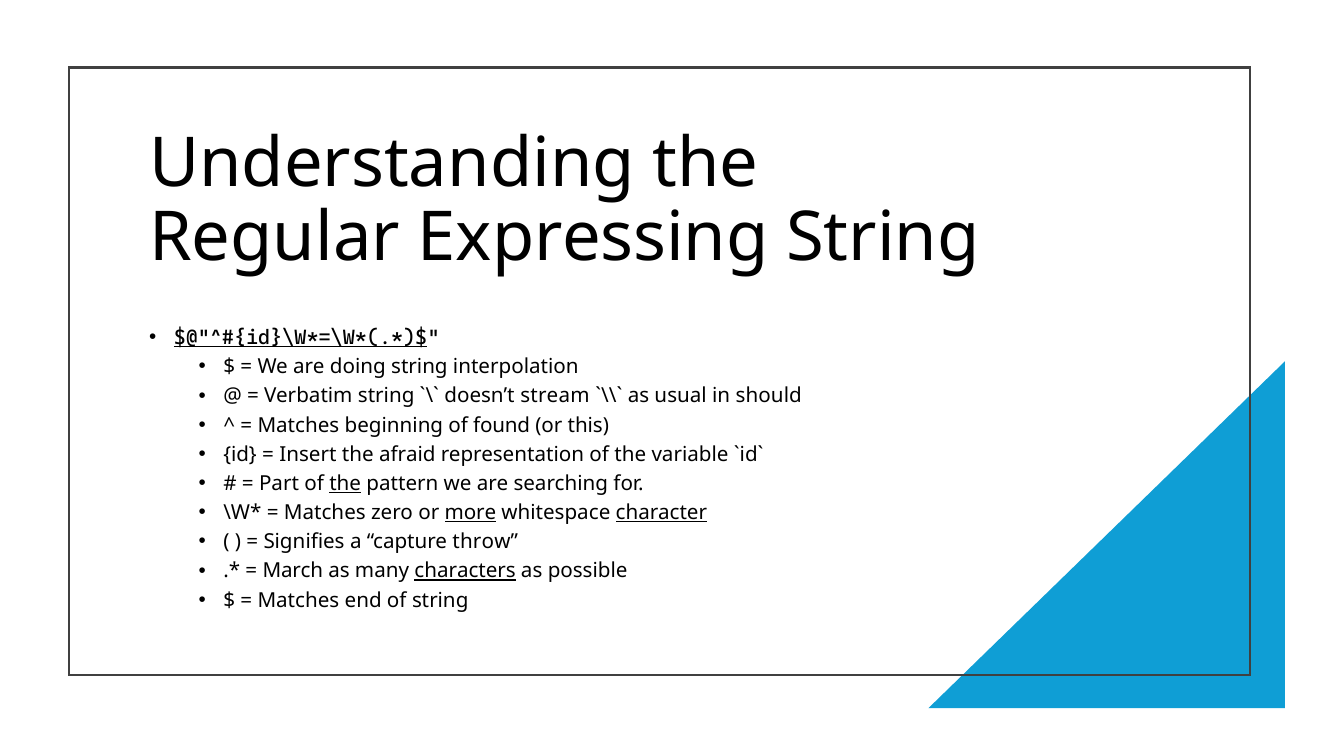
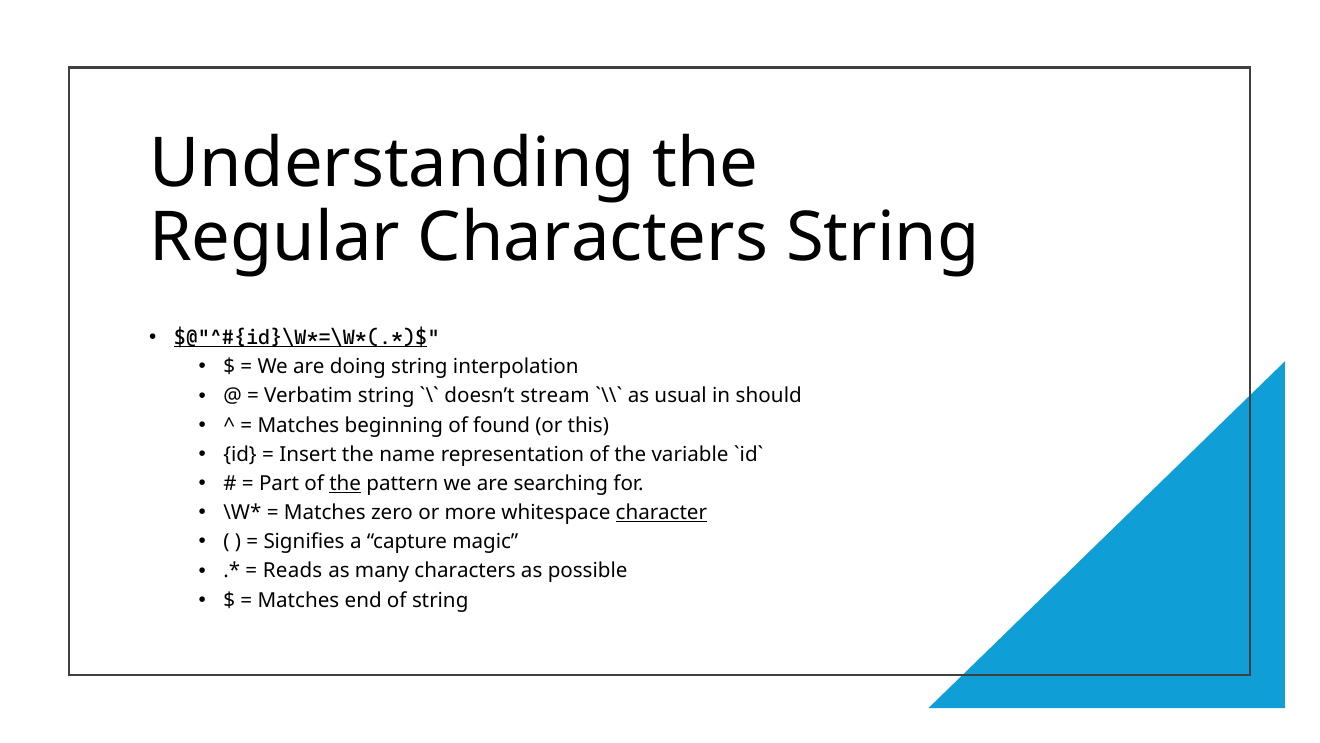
Regular Expressing: Expressing -> Characters (593, 238)
afraid: afraid -> name (407, 454)
more underline: present -> none (470, 512)
throw: throw -> magic (485, 542)
March: March -> Reads (293, 571)
characters underline: present -> none (465, 571)
